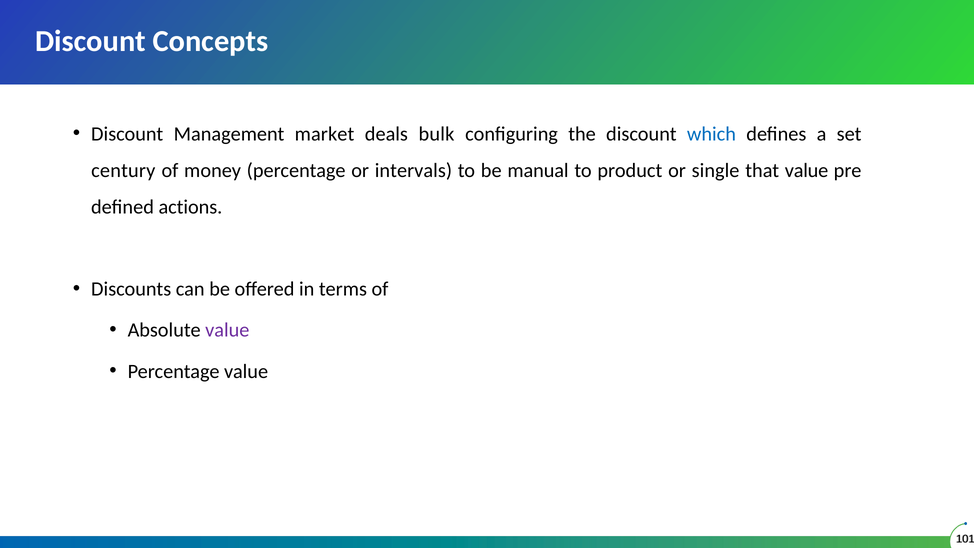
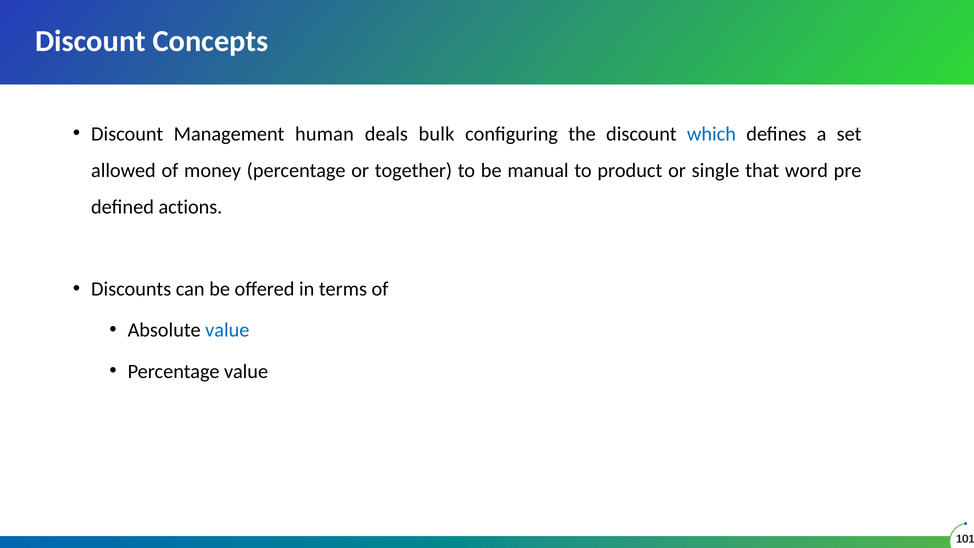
market: market -> human (324, 134)
century: century -> allowed (123, 170)
intervals: intervals -> together (413, 170)
that value: value -> word (806, 170)
value colour: purple -> blue (227, 330)
